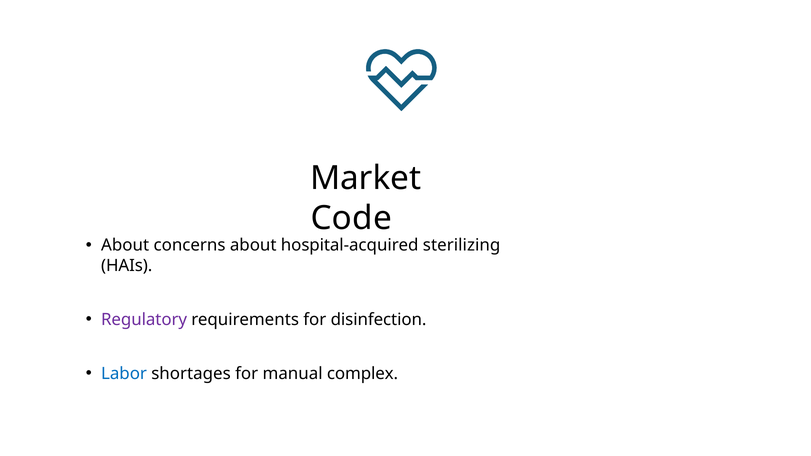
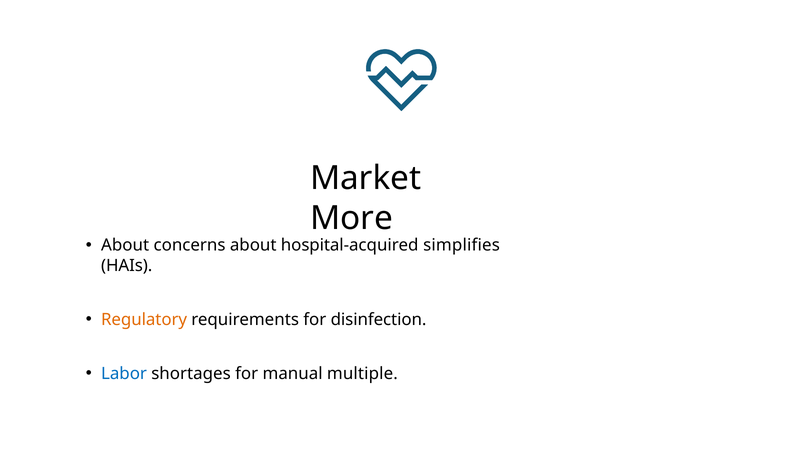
Code: Code -> More (352, 218)
sterilizing: sterilizing -> simplifies (462, 246)
Regulatory colour: purple -> orange (144, 320)
complex: complex -> multiple (362, 374)
